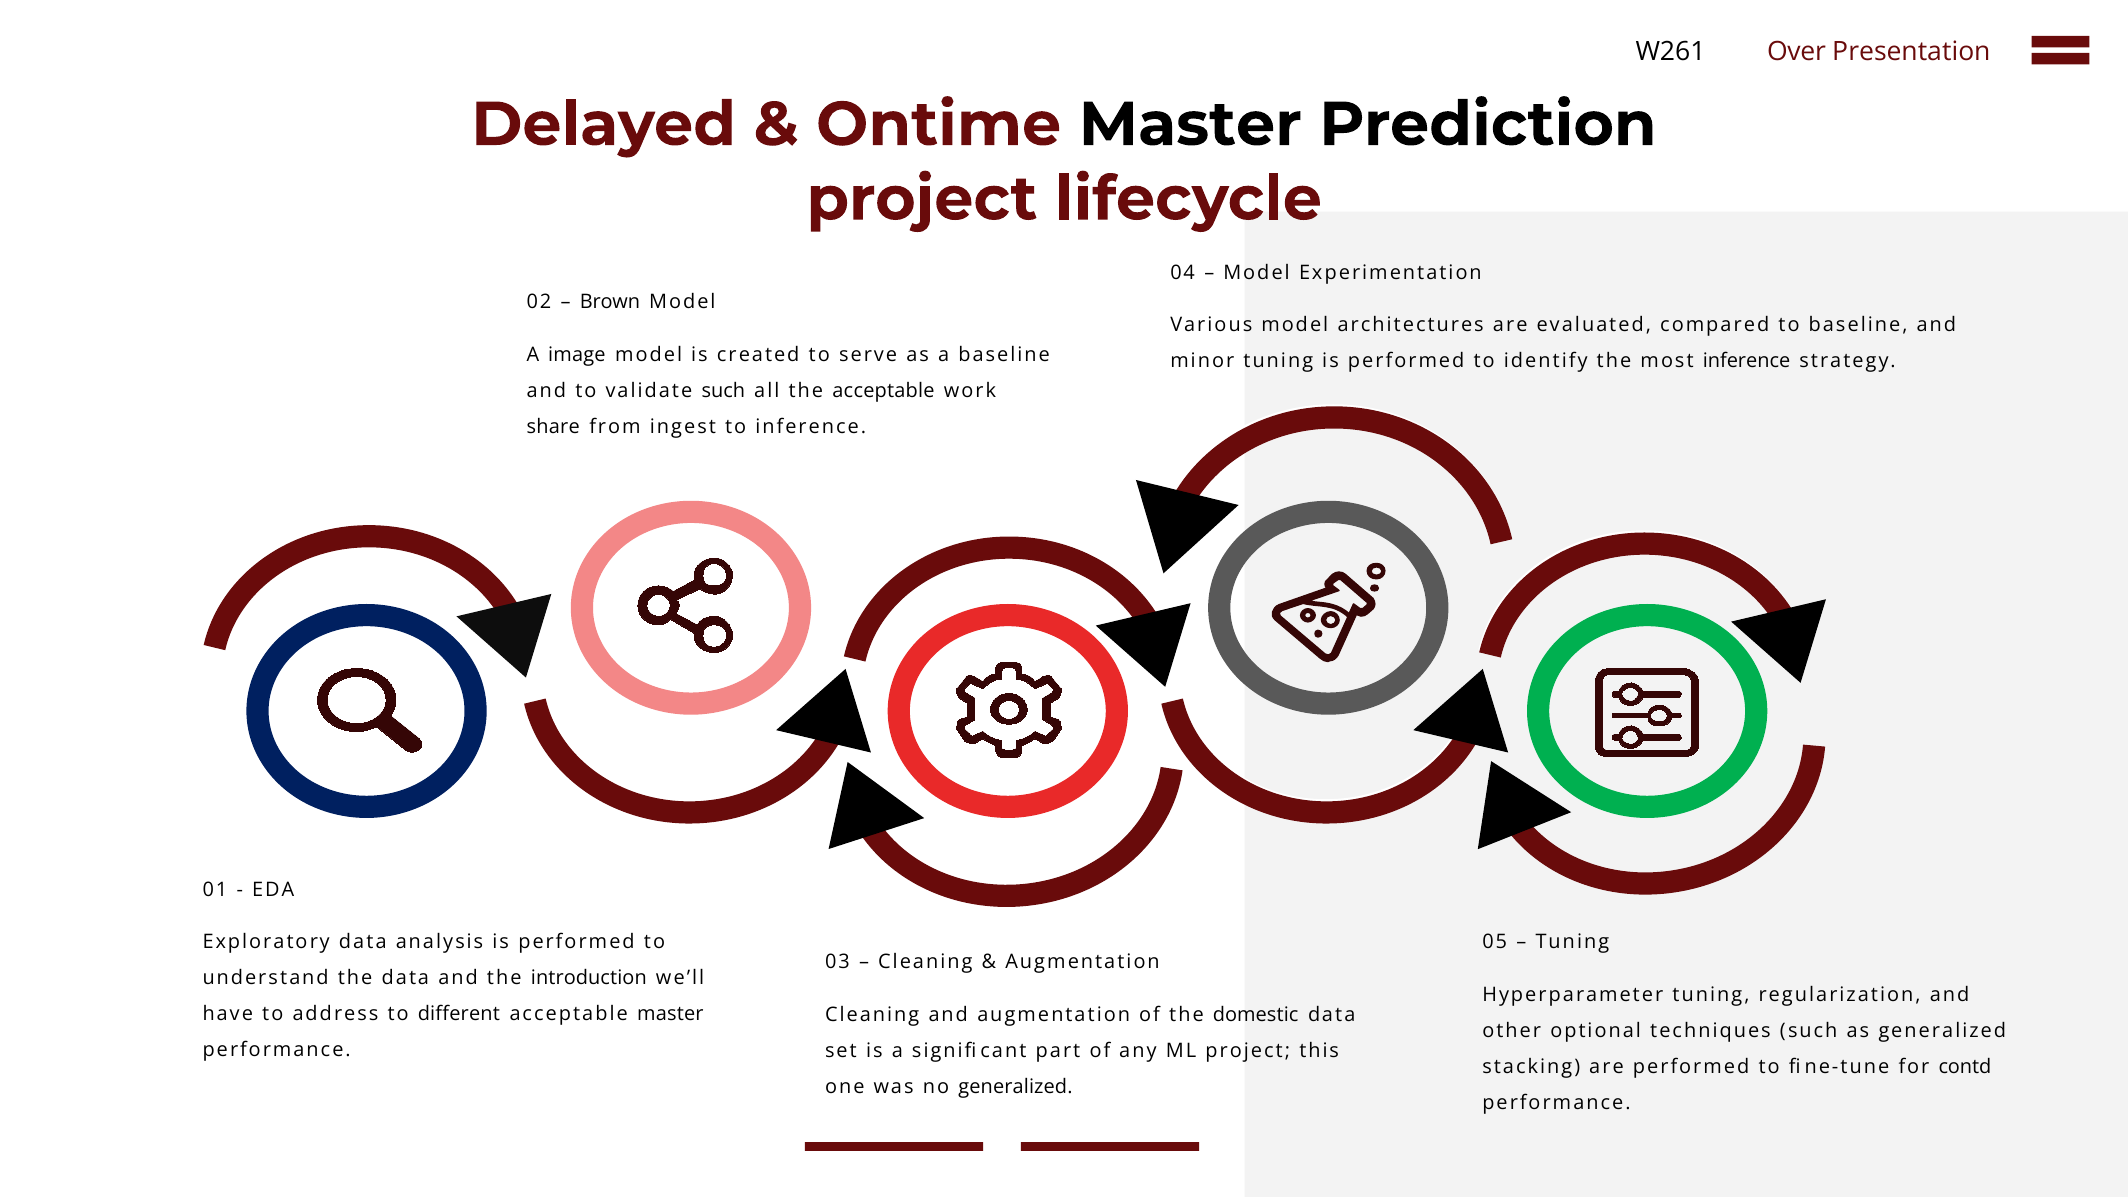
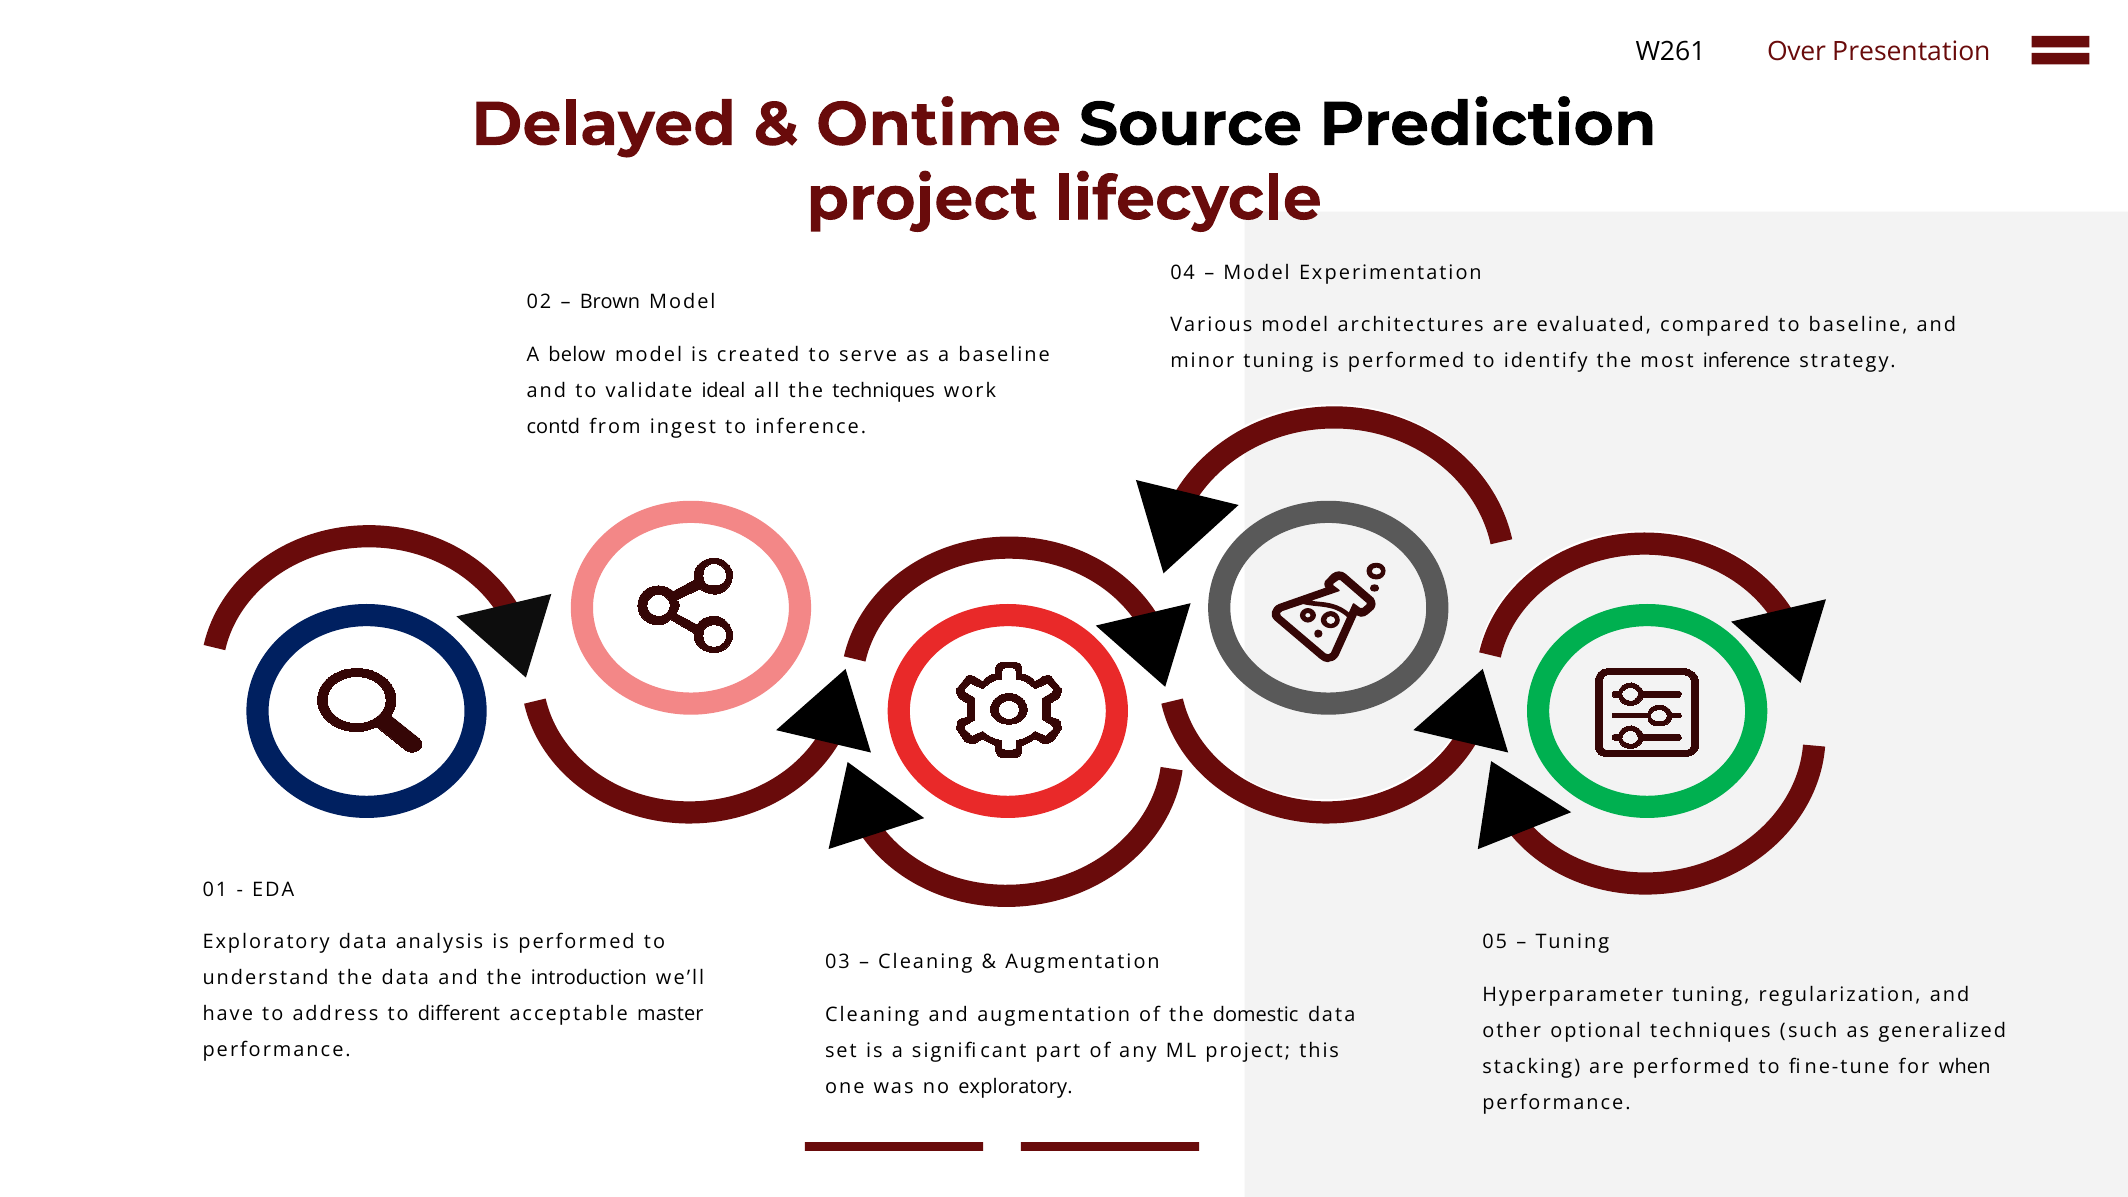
Ontime Master: Master -> Source (1190, 125)
image: image -> below (577, 355)
validate such: such -> ideal (723, 391)
the acceptable: acceptable -> techniques (884, 391)
share: share -> contd (553, 427)
contd: contd -> when (1965, 1067)
no generalized: generalized -> exploratory (1015, 1087)
